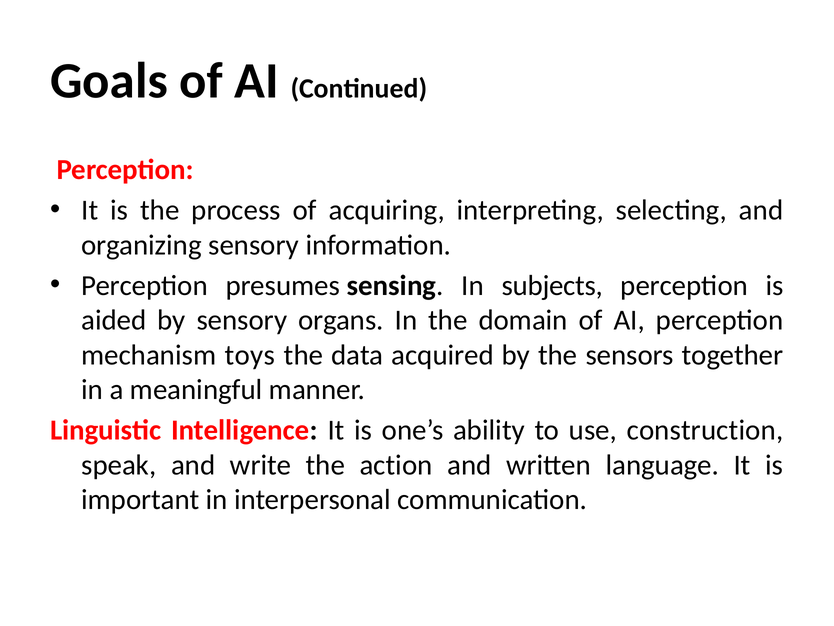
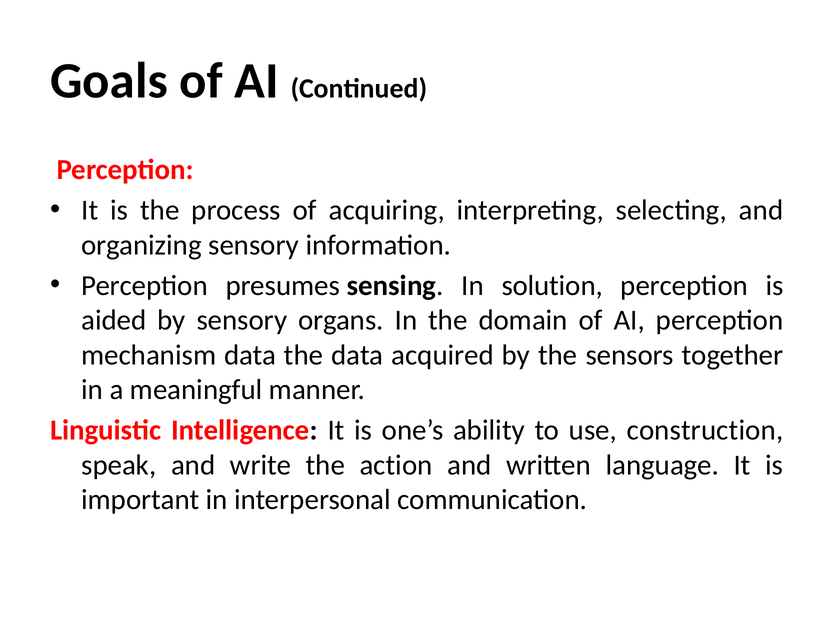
subjects: subjects -> solution (552, 285)
mechanism toys: toys -> data (250, 355)
